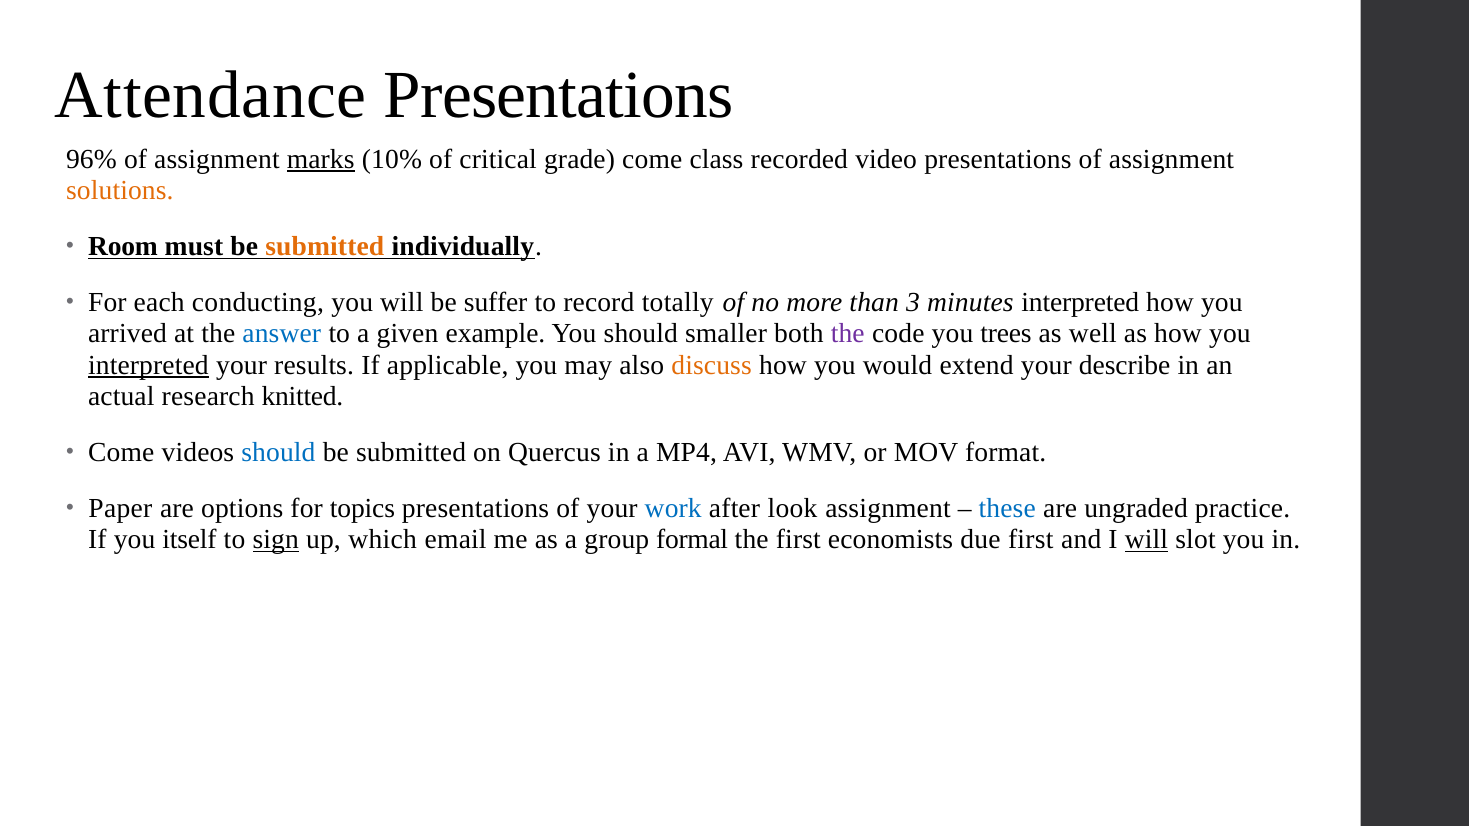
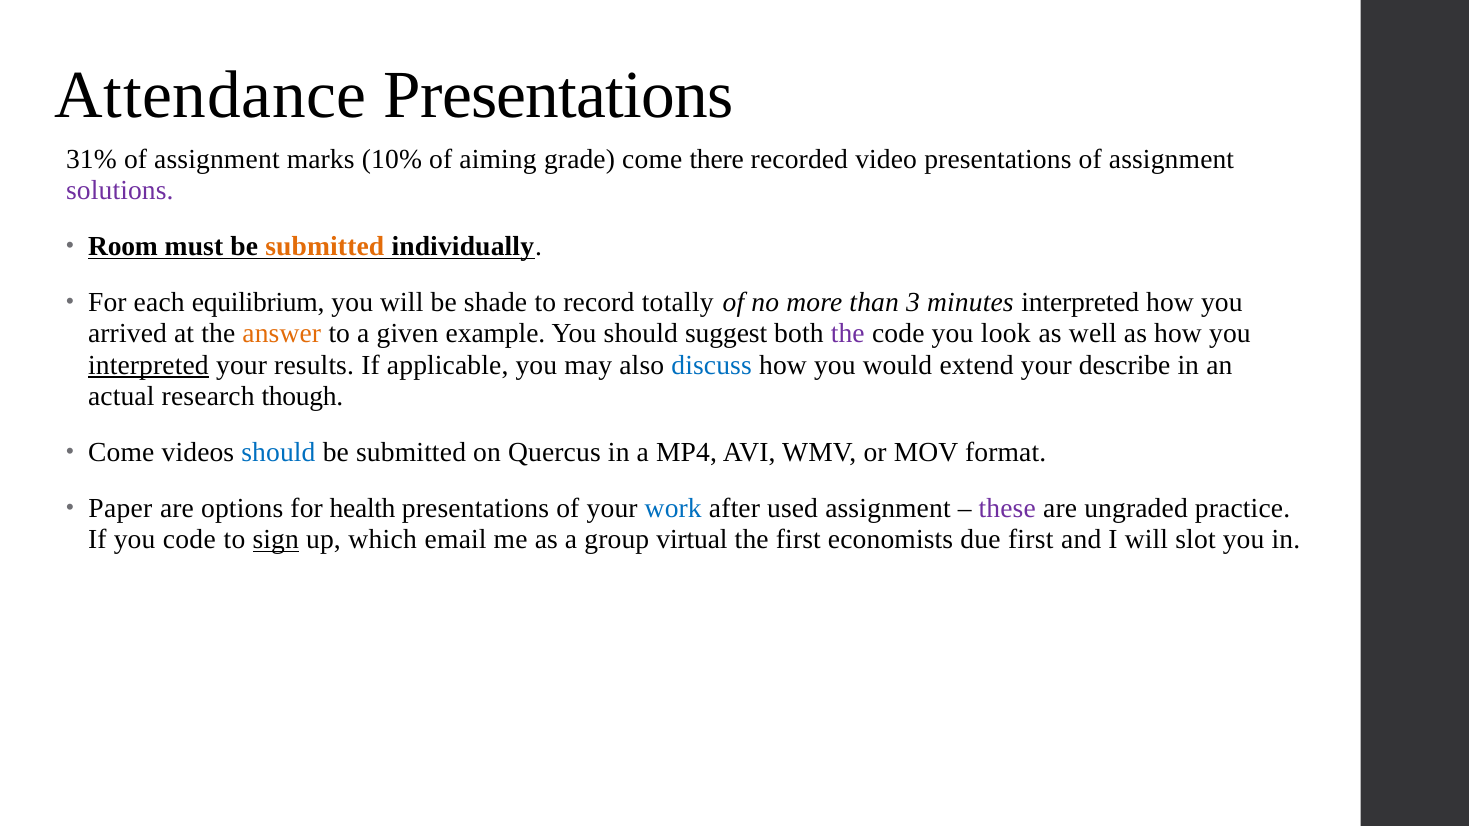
96%: 96% -> 31% (91, 159)
marks underline: present -> none (321, 159)
critical: critical -> aiming (498, 159)
class: class -> there (717, 159)
solutions colour: orange -> purple (120, 191)
conducting: conducting -> equilibrium (258, 302)
suffer: suffer -> shade (496, 302)
answer colour: blue -> orange (282, 334)
smaller: smaller -> suggest (726, 334)
trees: trees -> look (1006, 334)
discuss colour: orange -> blue (712, 365)
knitted: knitted -> though (302, 397)
topics: topics -> health (363, 509)
look: look -> used (793, 509)
these colour: blue -> purple (1007, 509)
you itself: itself -> code (189, 540)
formal: formal -> virtual (692, 540)
will underline: present -> none (1146, 540)
